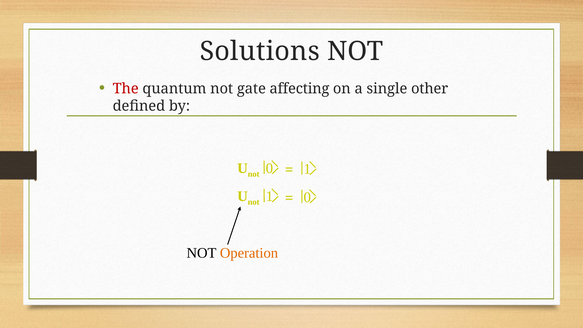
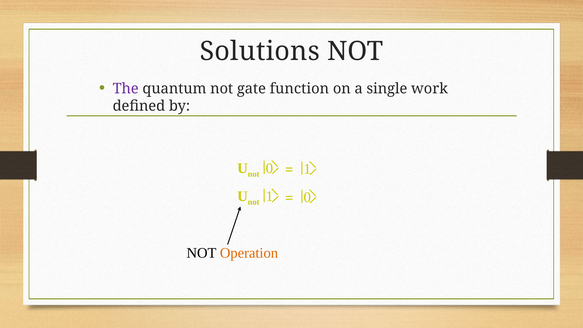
The colour: red -> purple (126, 89)
affecting: affecting -> function (299, 89)
other: other -> work (429, 89)
